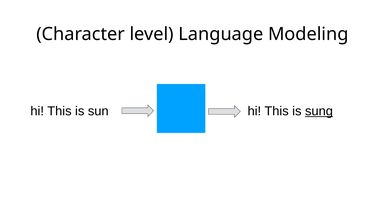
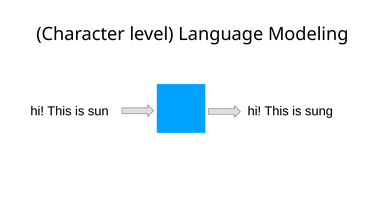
sung underline: present -> none (319, 111)
